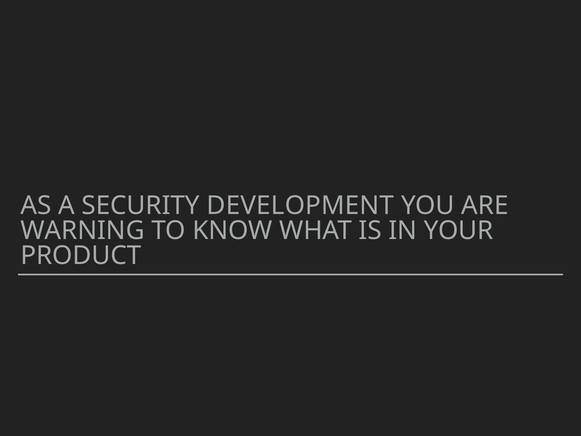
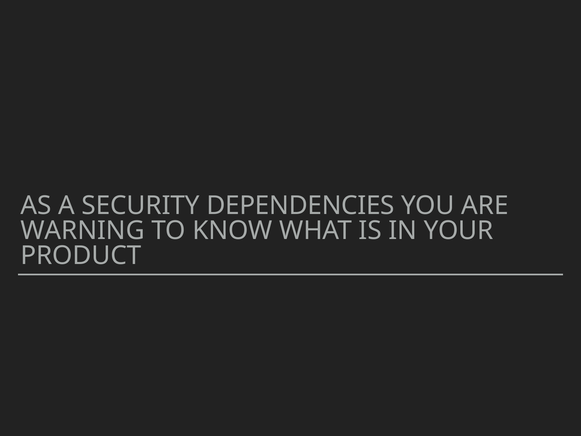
DEVELOPMENT: DEVELOPMENT -> DEPENDENCIES (301, 205)
